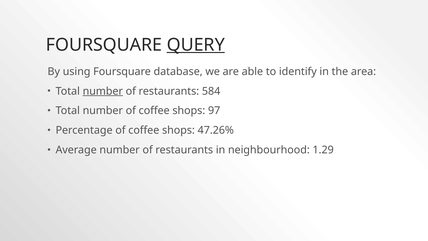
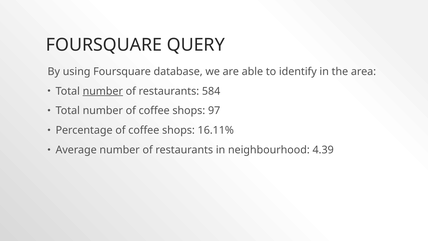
QUERY underline: present -> none (196, 45)
47.26%: 47.26% -> 16.11% (216, 130)
1.29: 1.29 -> 4.39 (323, 150)
